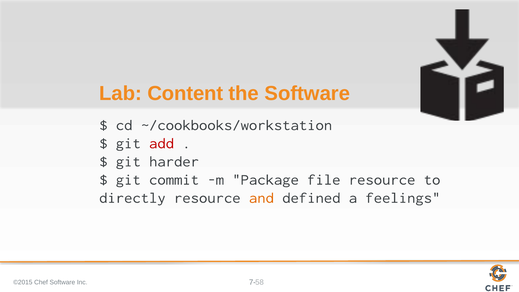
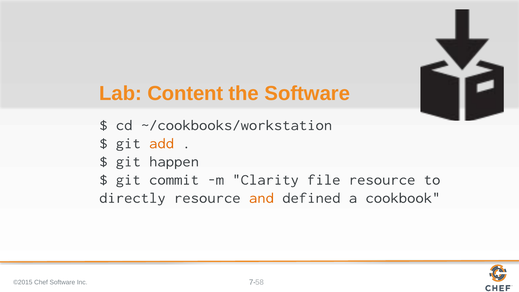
add colour: red -> orange (162, 143)
harder: harder -> happen (174, 161)
Package: Package -> Clarity (266, 180)
feelings: feelings -> cookbook (403, 198)
